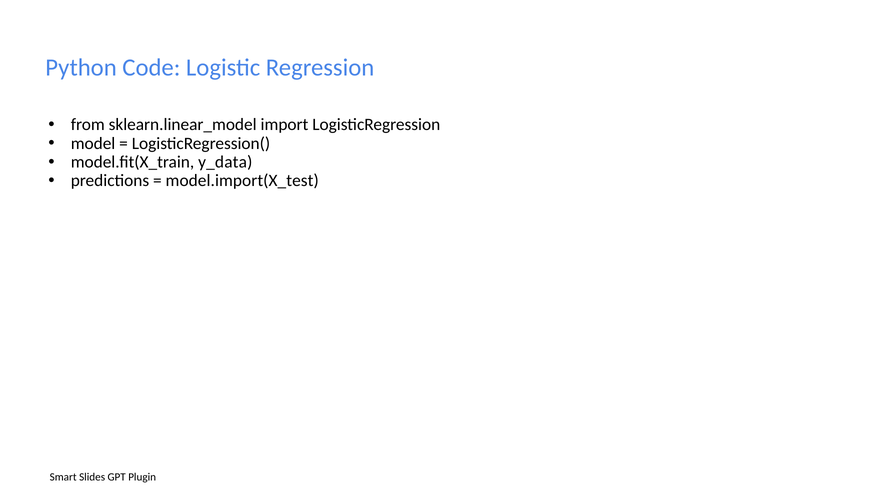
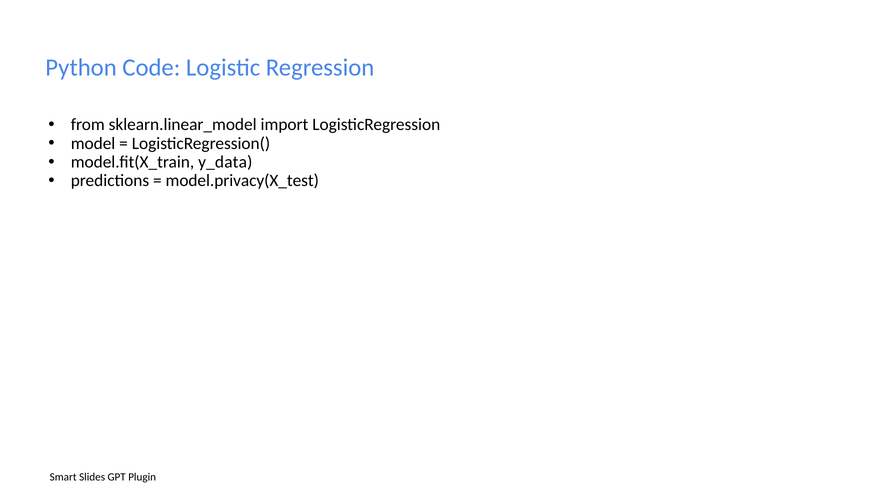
model.import(X_test: model.import(X_test -> model.privacy(X_test (242, 181)
